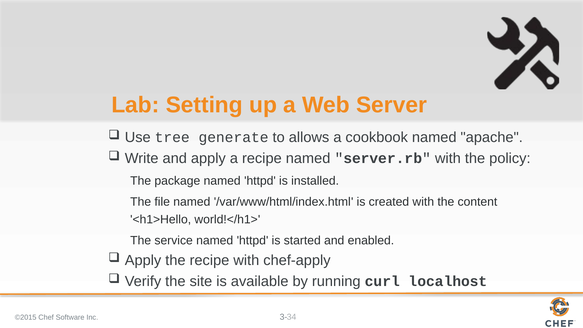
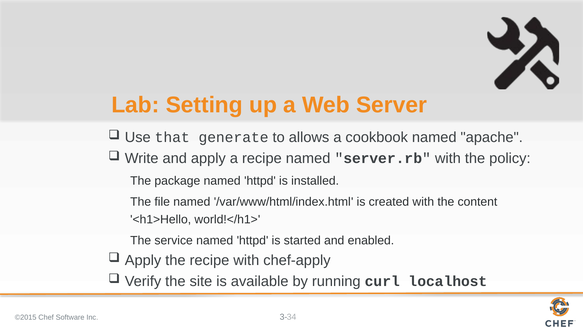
tree: tree -> that (172, 137)
